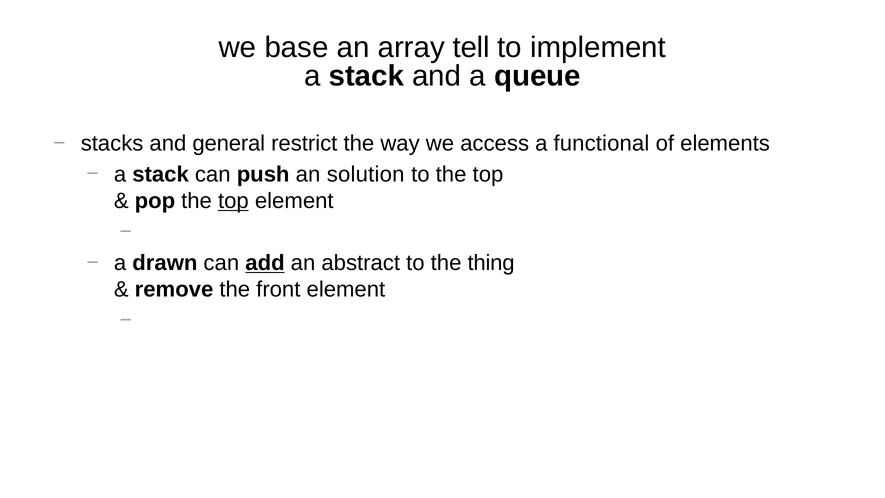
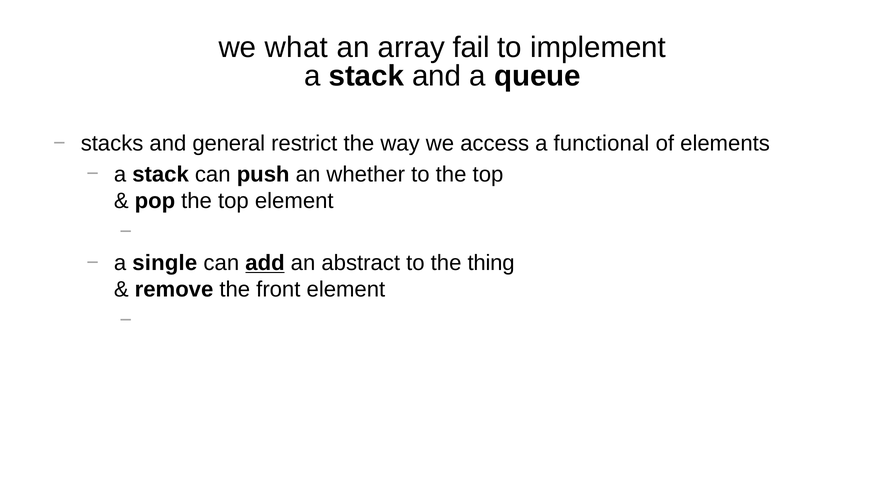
base: base -> what (296, 48)
tell: tell -> fail (471, 48)
solution: solution -> whether (366, 174)
top underline: present -> none (233, 201)
drawn: drawn -> single (165, 263)
